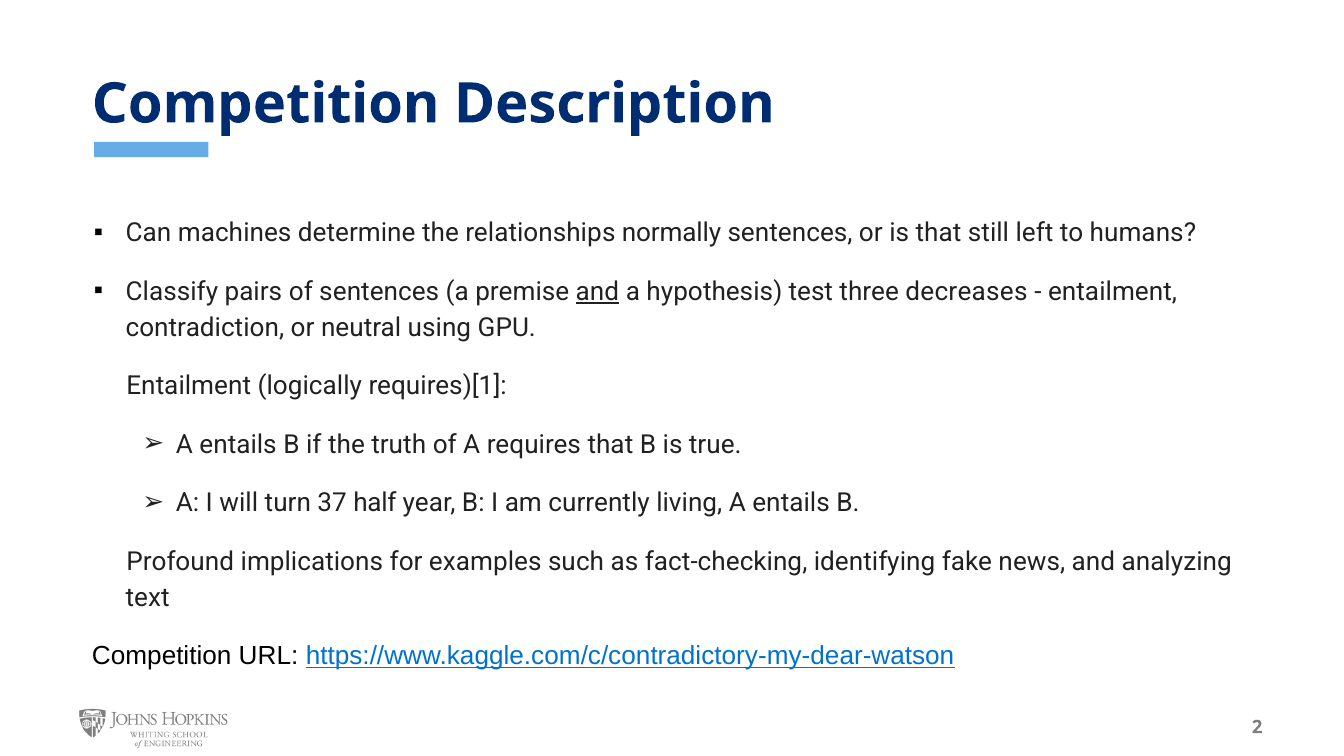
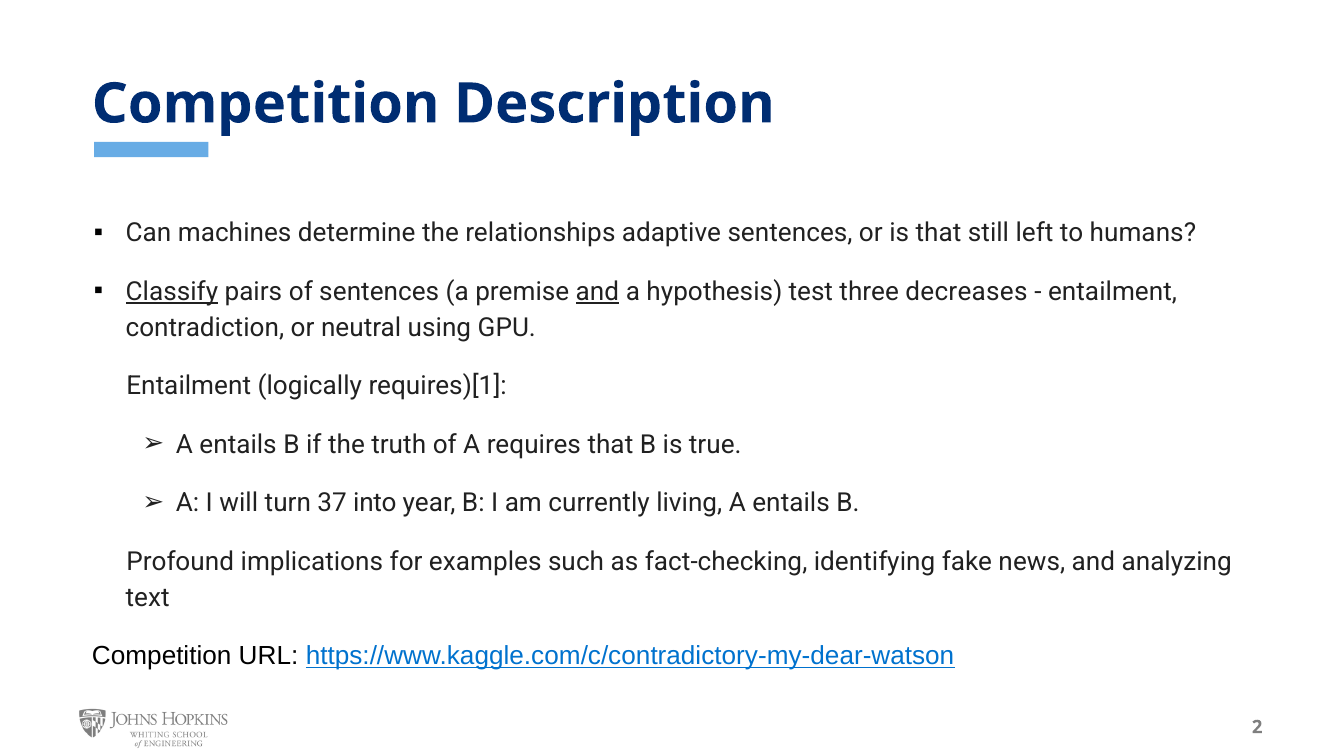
normally: normally -> adaptive (671, 233)
Classify underline: none -> present (172, 292)
half: half -> into (375, 503)
